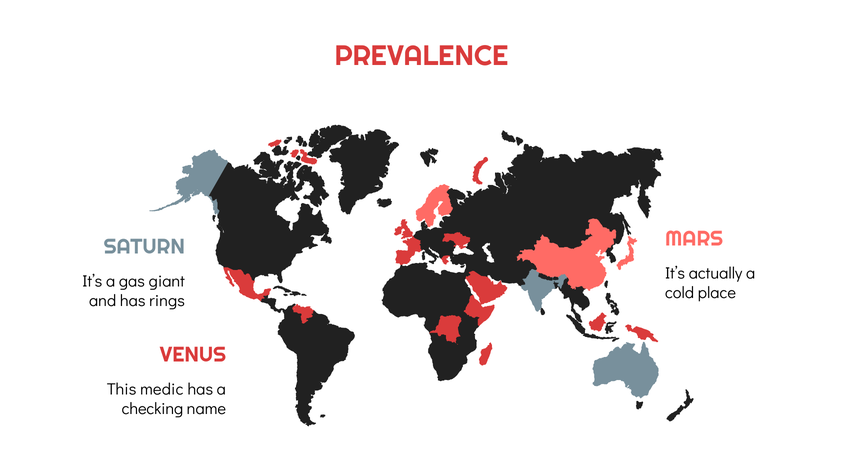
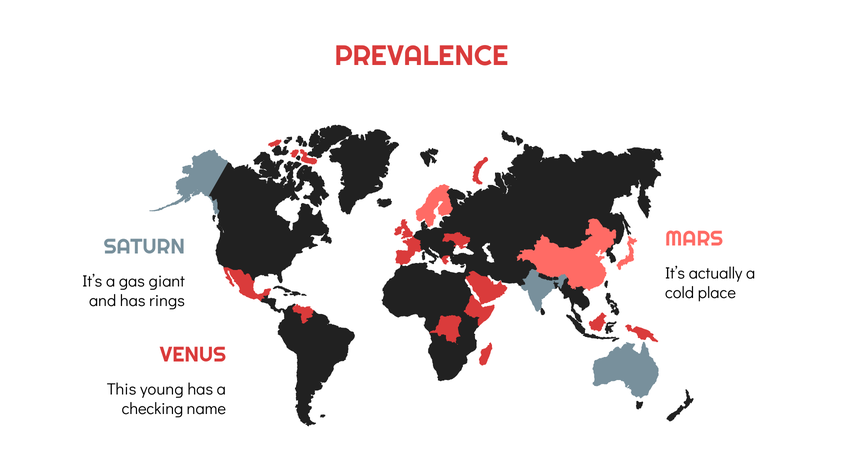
medic: medic -> young (162, 389)
